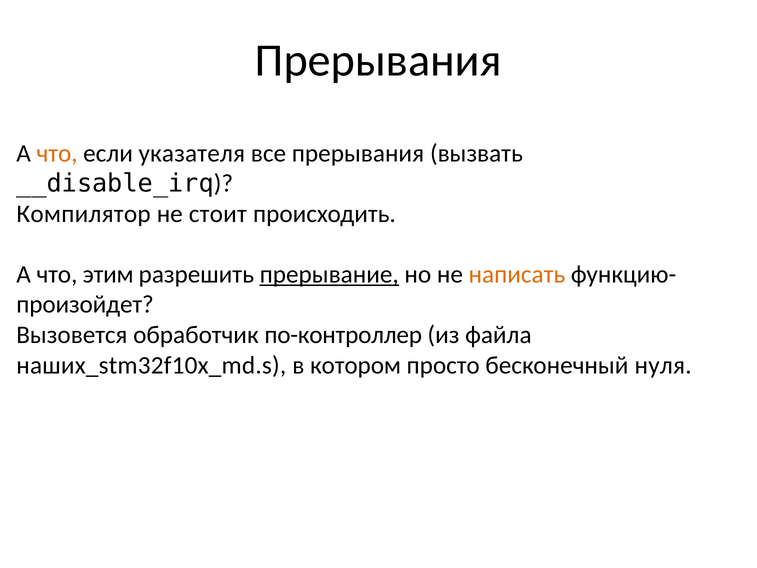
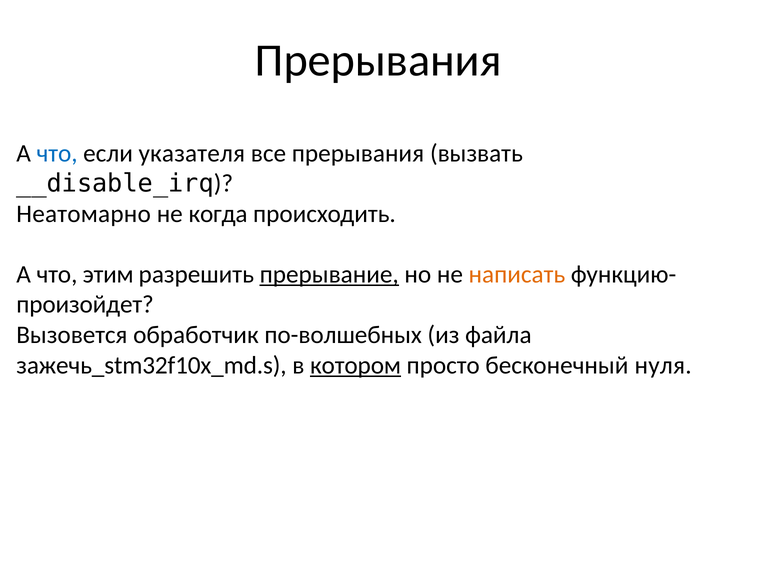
что colour: orange -> blue (57, 153)
Компилятор: Компилятор -> Неатомарно (84, 214)
стоит: стоит -> когда (218, 214)
по-контроллер: по-контроллер -> по-волшебных (343, 335)
наших_stm32f10x_md.s: наших_stm32f10x_md.s -> зажечь_stm32f10x_md.s (151, 365)
котором underline: none -> present (356, 365)
